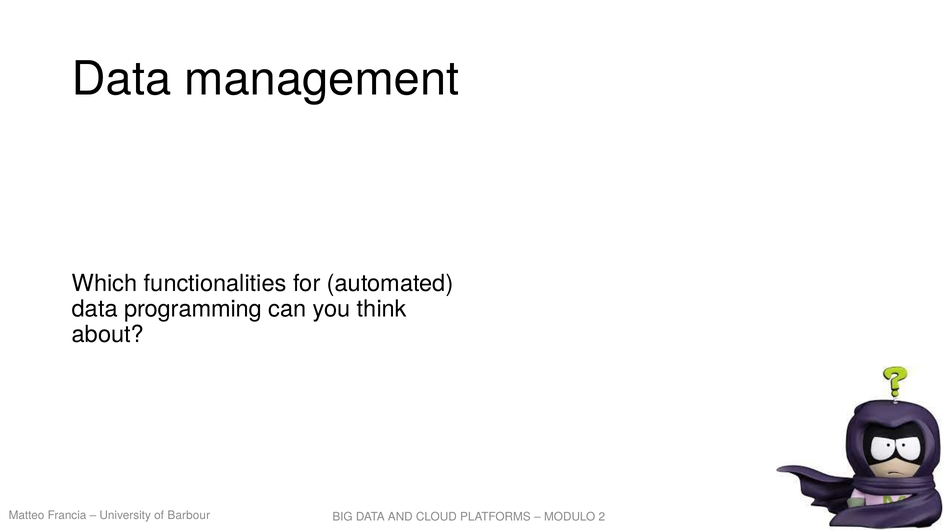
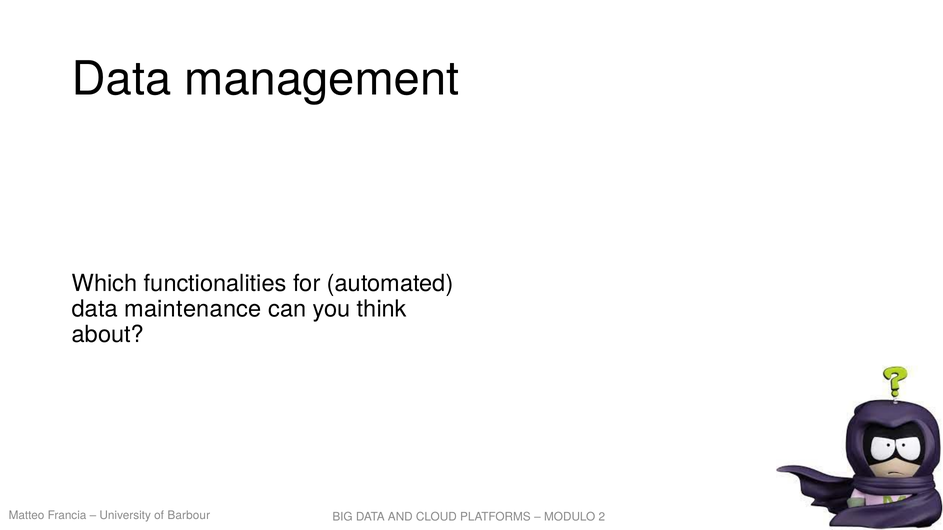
programming: programming -> maintenance (193, 309)
